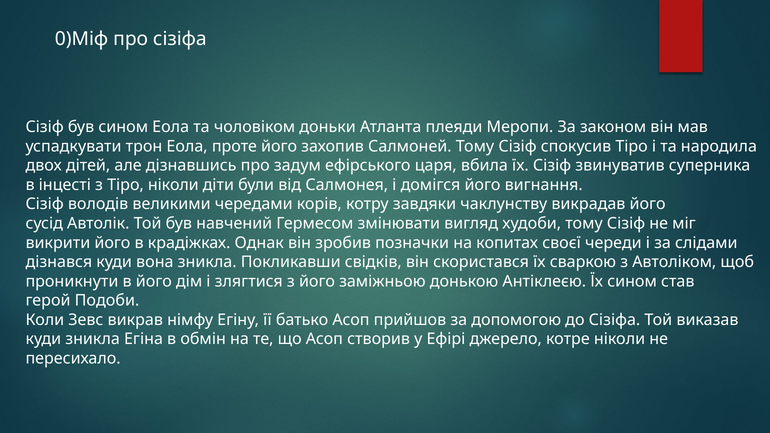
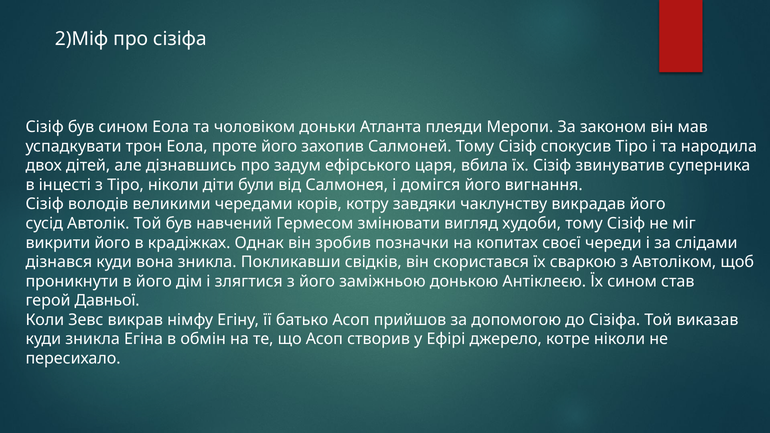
0)Міф: 0)Міф -> 2)Міф (82, 39)
Подоби: Подоби -> Давньої (107, 301)
